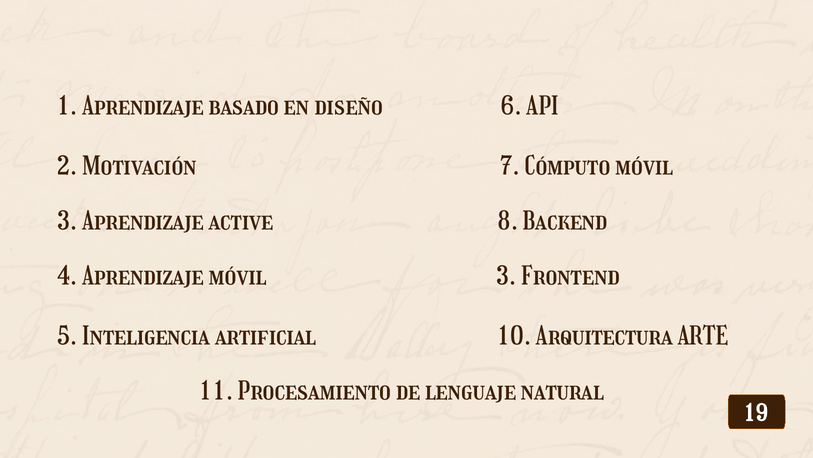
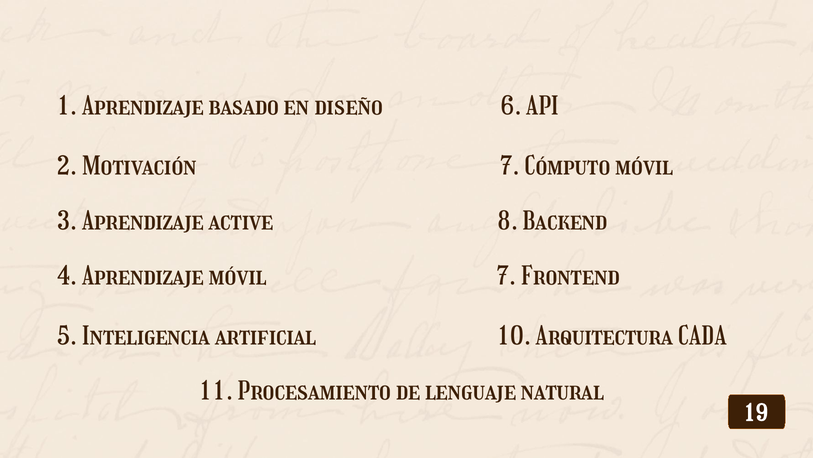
Aprendizaje móvil 3: 3 -> 7 (506, 276)
ARTE: ARTE -> CADA (703, 336)
